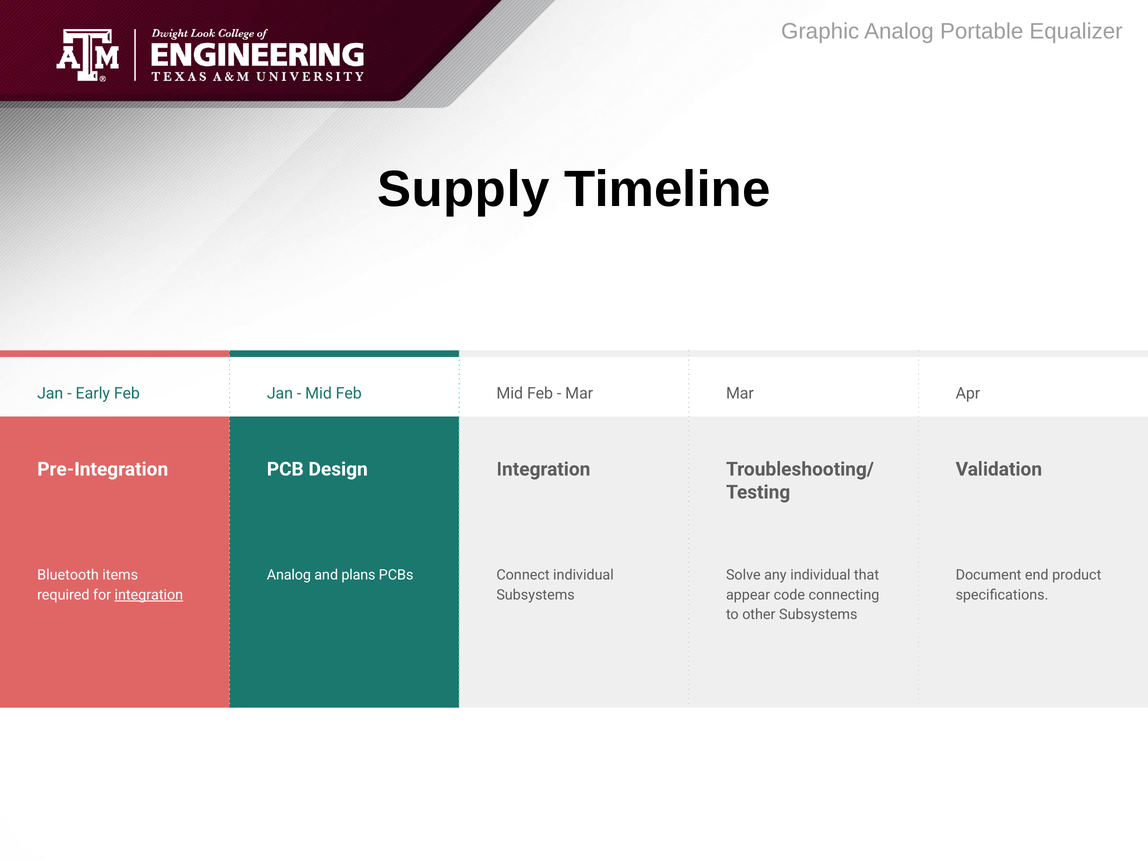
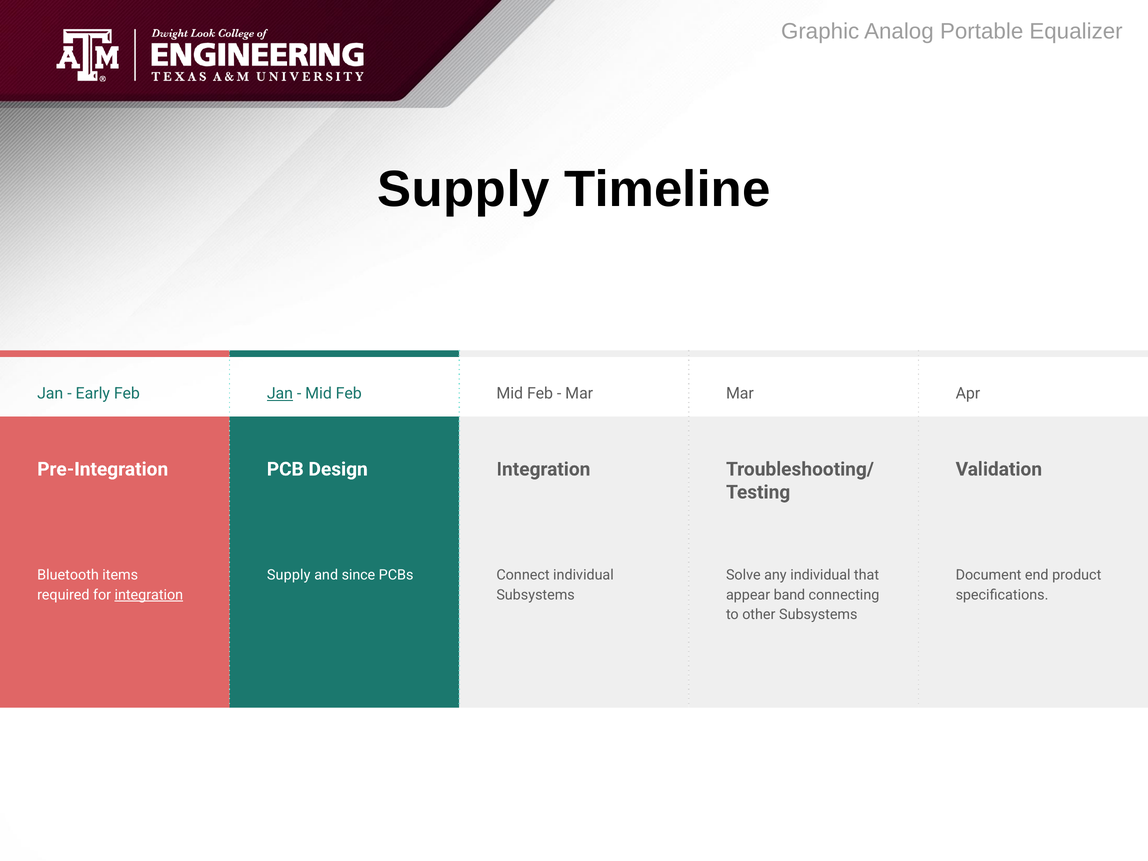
Jan underline: none -> present (280, 394)
Analog: Analog -> Supply (289, 575)
plans: plans -> since (358, 575)
code: code -> band (789, 595)
